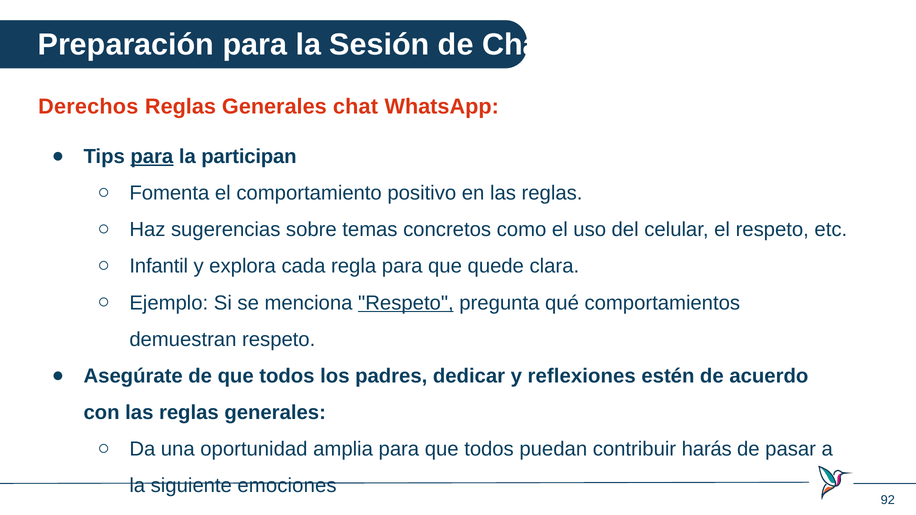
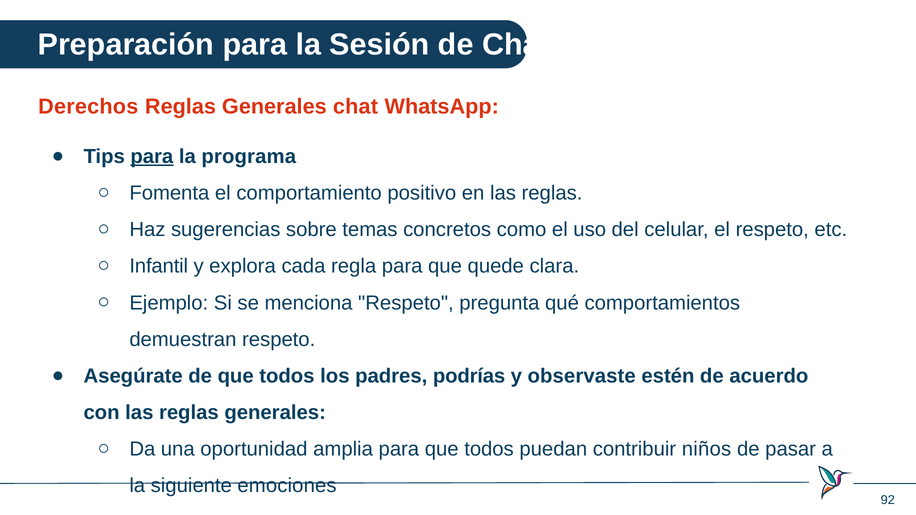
participan: participan -> programa (249, 157)
Respeto underline: present -> none (406, 303)
dedicar: dedicar -> podrías (469, 376)
reflexiones: reflexiones -> observaste (582, 376)
harás: harás -> niños (707, 449)
